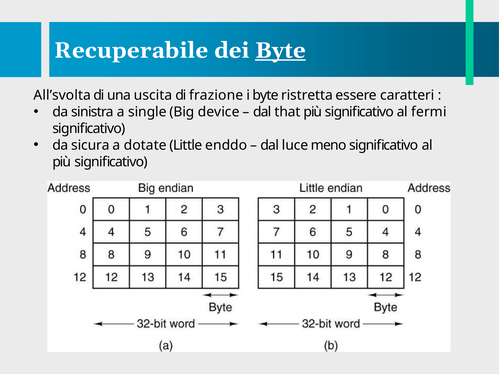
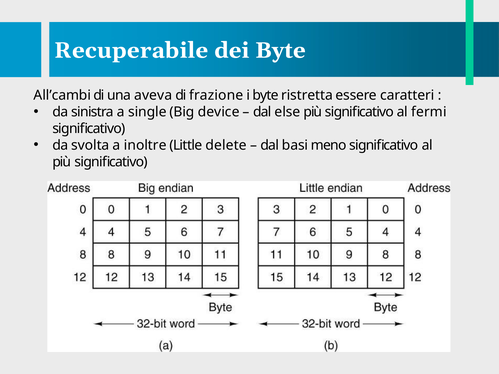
Byte underline: present -> none (280, 50)
All’svolta: All’svolta -> All’cambi (62, 95)
uscita: uscita -> aveva (153, 95)
that: that -> else (287, 112)
sicura: sicura -> svolta (90, 145)
dotate: dotate -> inoltre (145, 145)
enddo: enddo -> delete (226, 145)
luce: luce -> basi (295, 145)
